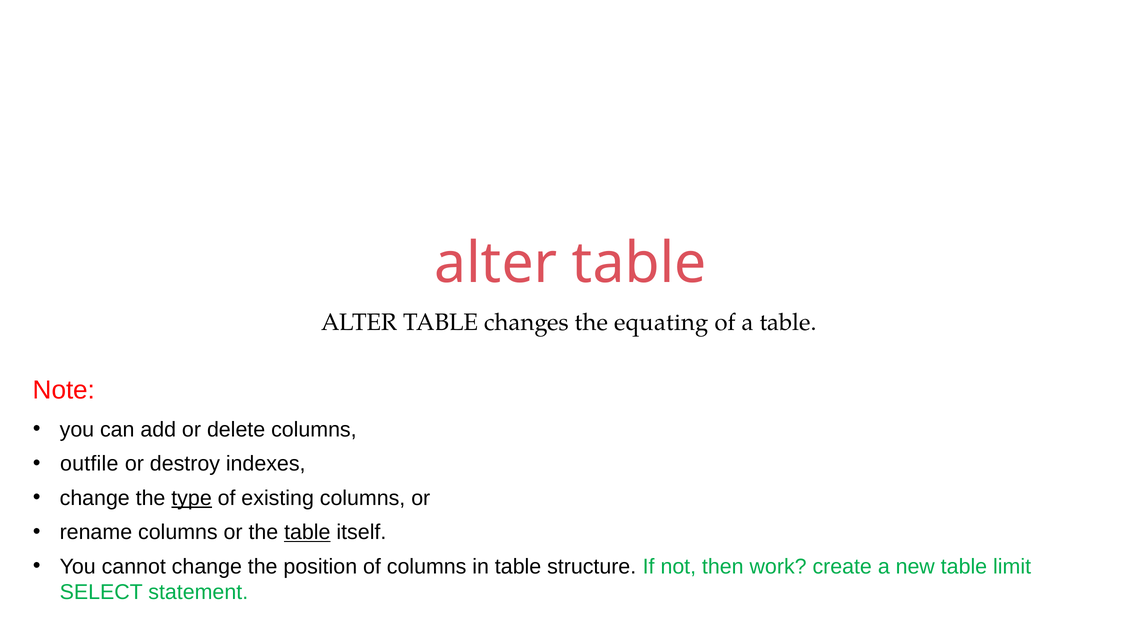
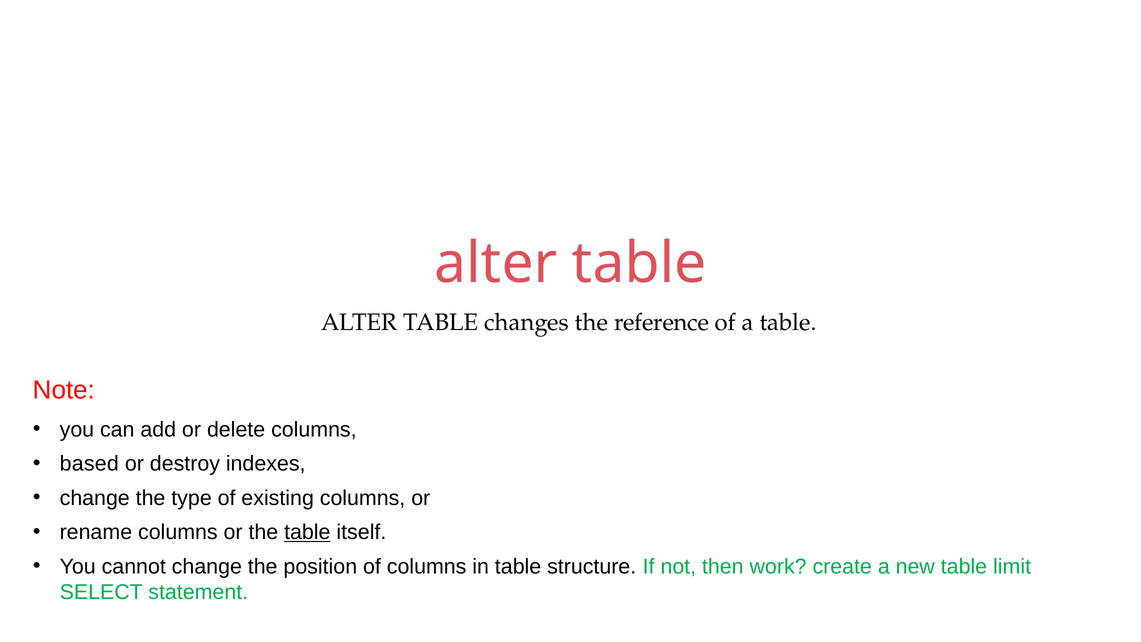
equating: equating -> reference (662, 322)
outfile: outfile -> based (89, 464)
type underline: present -> none (192, 498)
